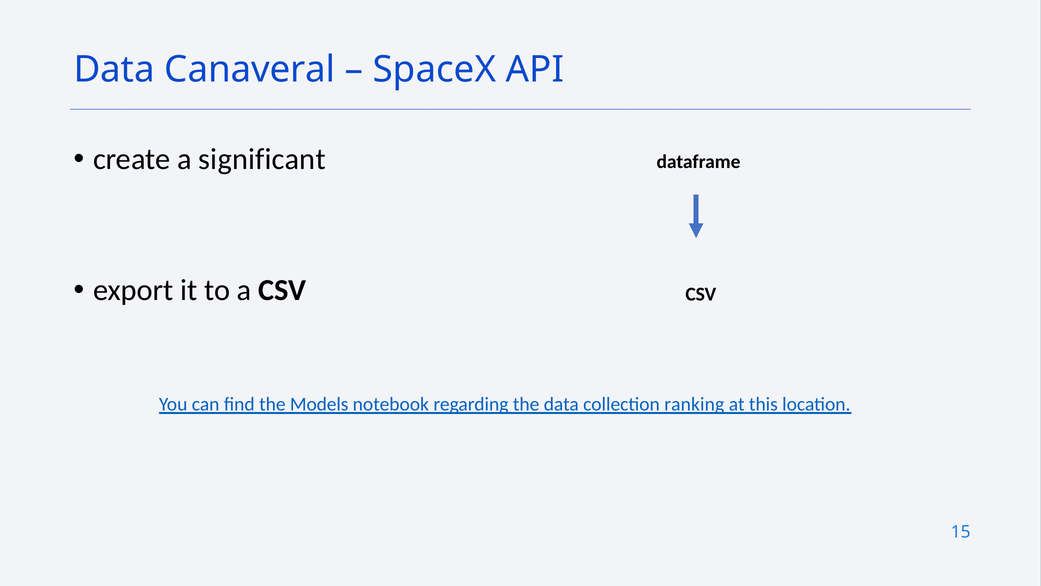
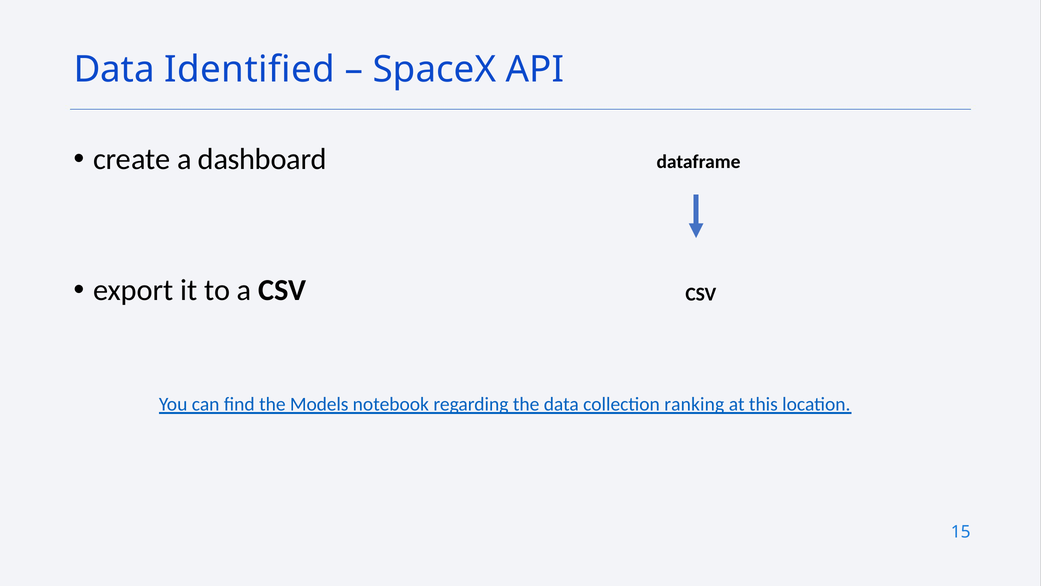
Canaveral: Canaveral -> Identified (250, 70)
significant: significant -> dashboard (262, 159)
